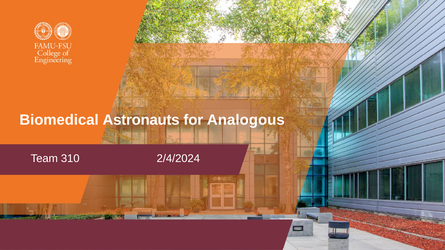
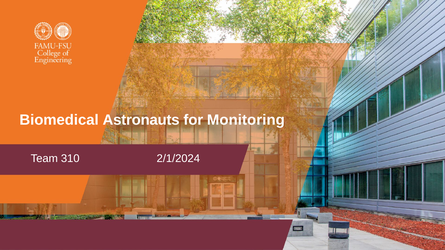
Analogous: Analogous -> Monitoring (246, 120)
2/4/2024: 2/4/2024 -> 2/1/2024 (178, 159)
